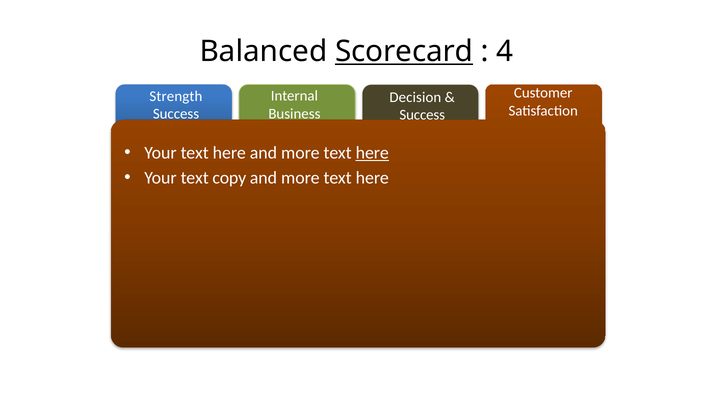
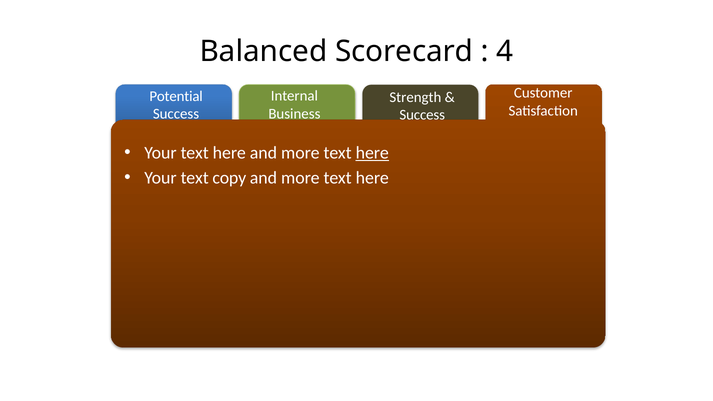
Scorecard underline: present -> none (404, 52)
Strength: Strength -> Potential (176, 96)
Decision: Decision -> Strength (415, 97)
